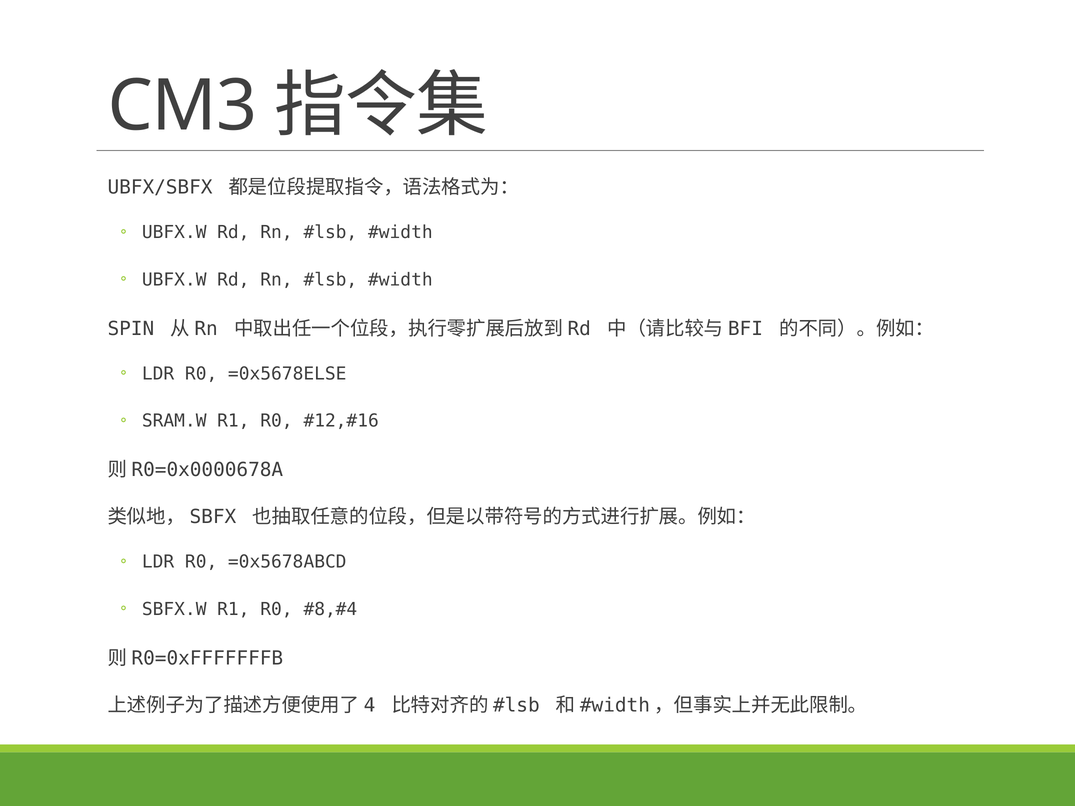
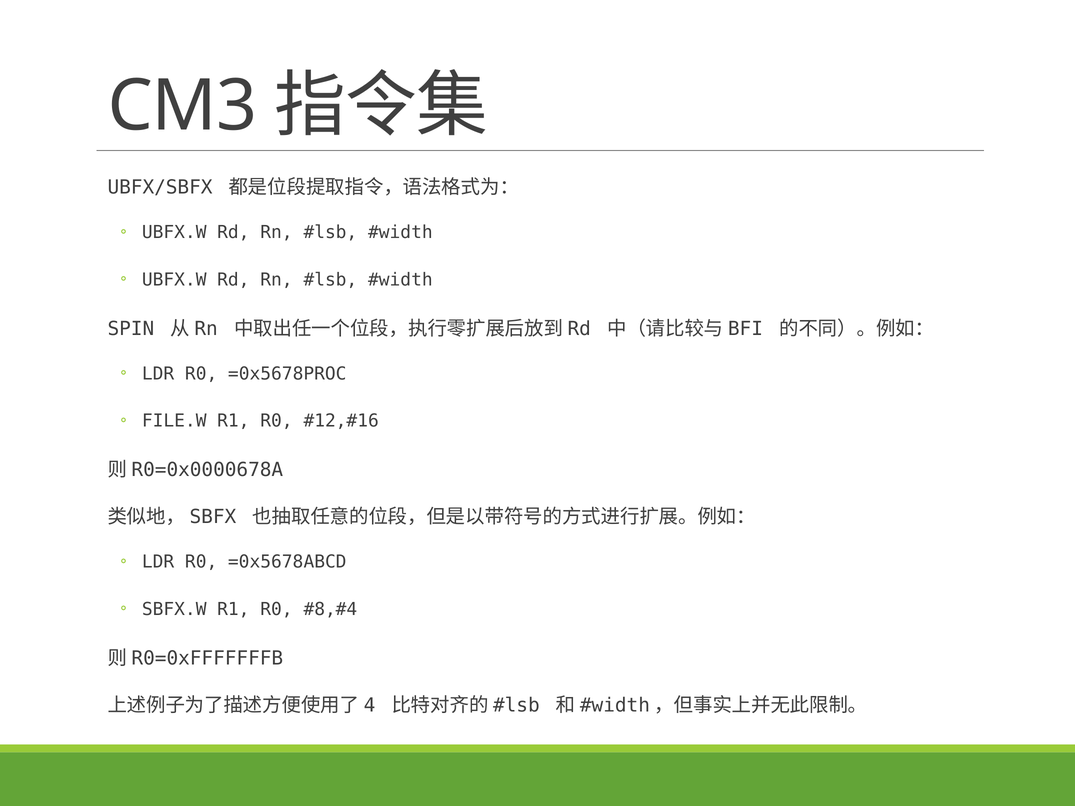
=0x5678ELSE: =0x5678ELSE -> =0x5678PROC (287, 374)
SRAM.W: SRAM.W -> FILE.W (174, 421)
